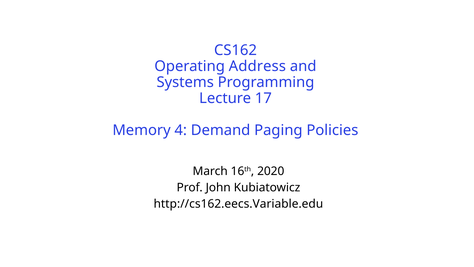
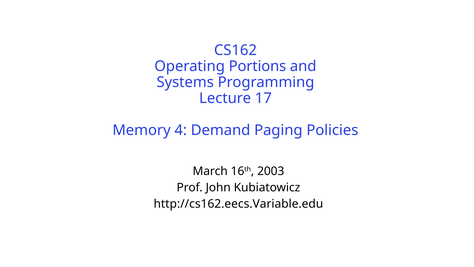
Address: Address -> Portions (257, 66)
2020: 2020 -> 2003 (271, 171)
